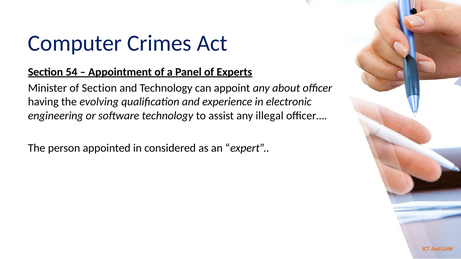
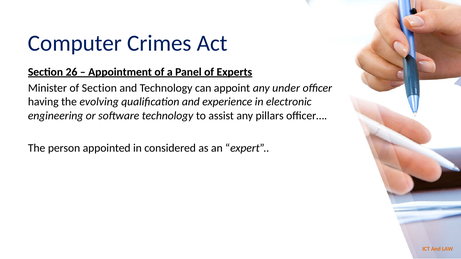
54: 54 -> 26 (72, 72)
about: about -> under (286, 88)
illegal: illegal -> pillars (270, 116)
